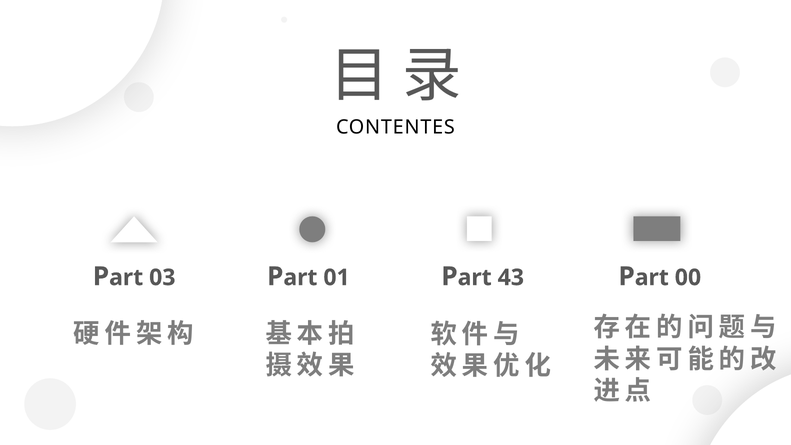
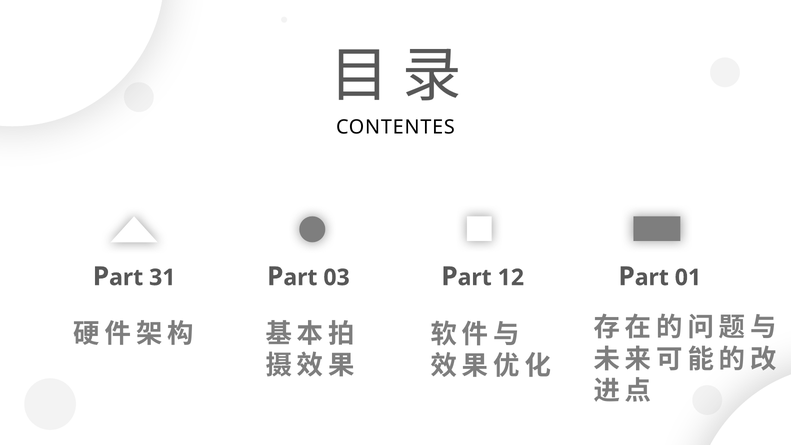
03: 03 -> 31 (162, 278)
01: 01 -> 03 (337, 278)
43: 43 -> 12 (511, 278)
00: 00 -> 01 (688, 278)
